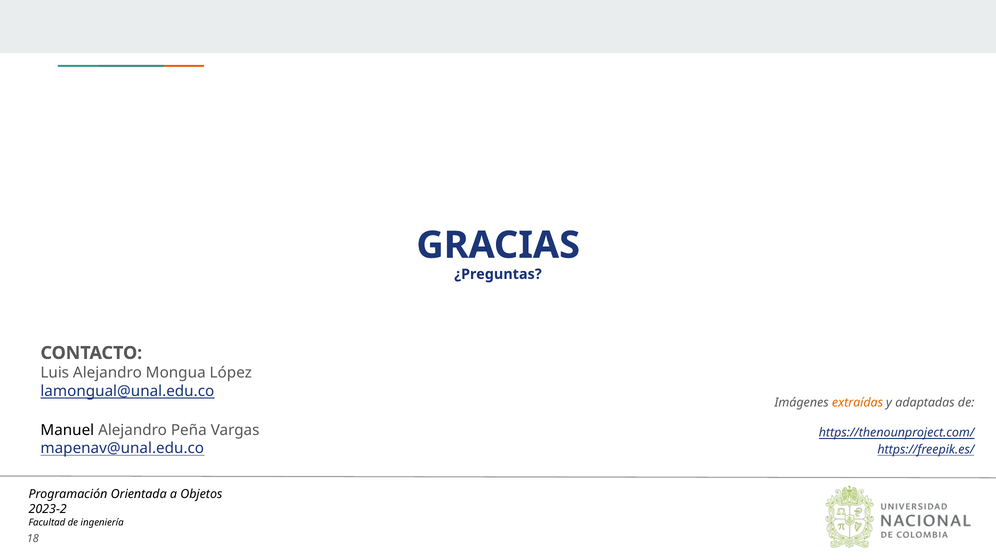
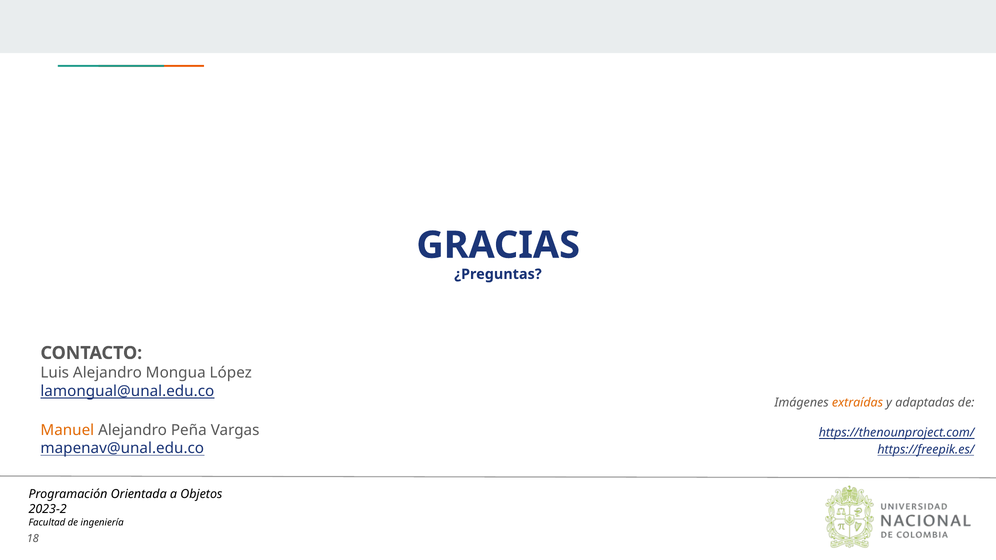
Manuel colour: black -> orange (67, 430)
